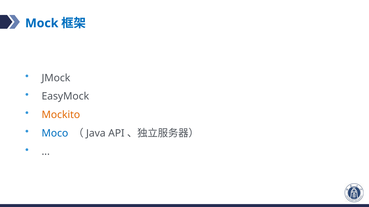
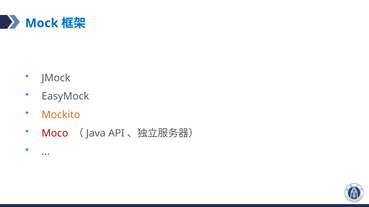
Moco colour: blue -> red (55, 134)
